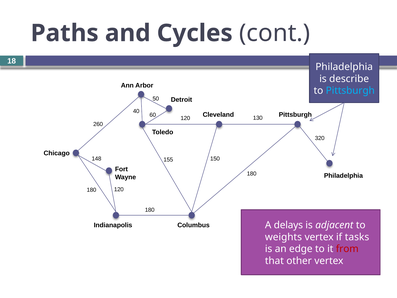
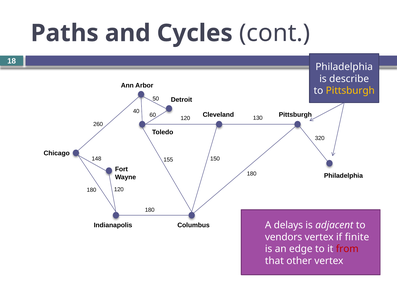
Pittsburgh colour: light blue -> yellow (350, 91)
weights: weights -> vendors (284, 237)
tasks: tasks -> finite (357, 237)
